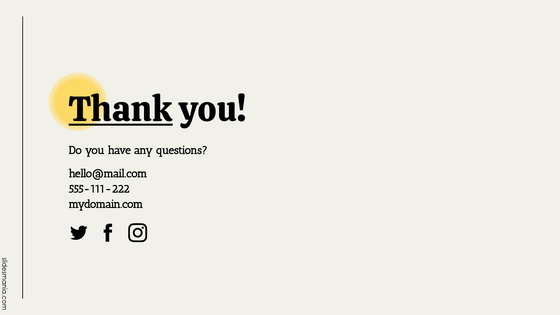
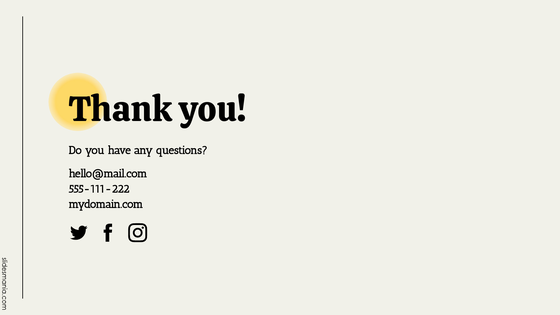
Thank underline: present -> none (121, 110)
